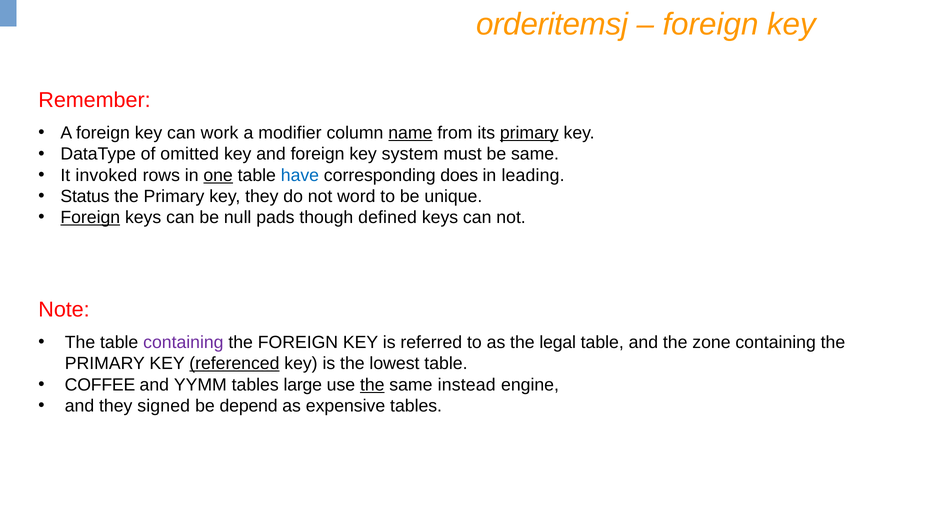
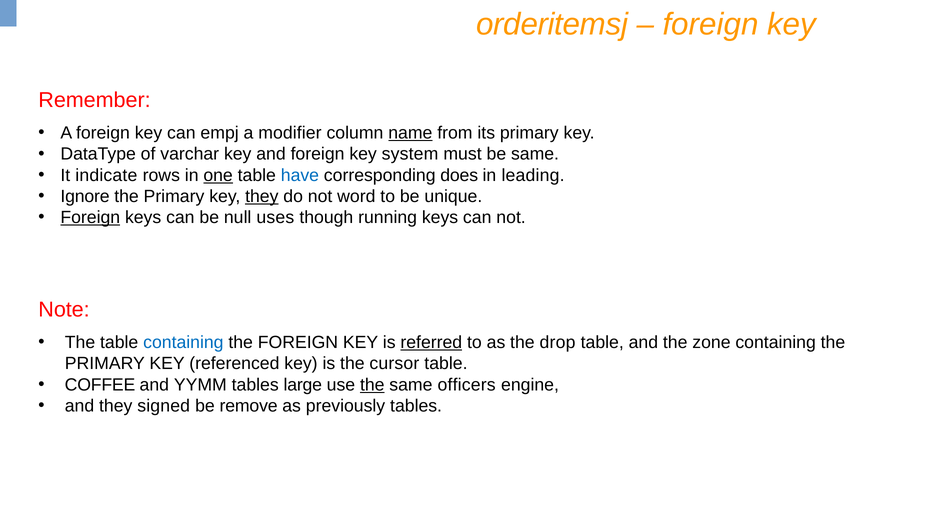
work: work -> empj (220, 133)
primary underline: present -> none (529, 133)
omitted: omitted -> varchar (190, 154)
invoked: invoked -> indicate (106, 175)
Status: Status -> Ignore (85, 197)
they underline: none -> present (262, 197)
pads: pads -> uses (275, 218)
defined: defined -> running (388, 218)
containing colour: purple -> blue (183, 343)
referred underline: none -> present (431, 343)
legal: legal -> drop (558, 343)
referenced underline: present -> none (234, 364)
lowest: lowest -> cursor (394, 364)
instead: instead -> officers (467, 385)
depend: depend -> remove (249, 406)
expensive: expensive -> previously (346, 406)
